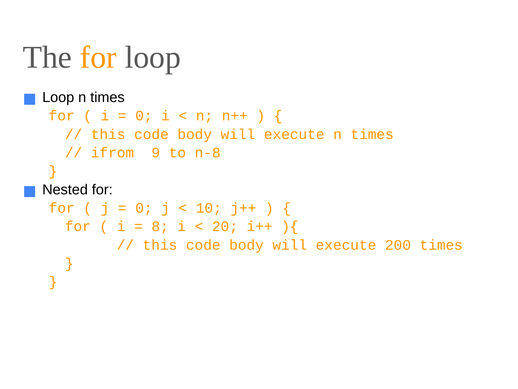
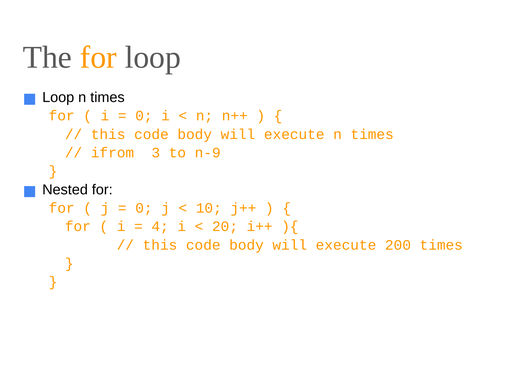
9: 9 -> 3 (156, 153)
n-8: n-8 -> n-9 (208, 153)
8: 8 -> 4 (160, 226)
